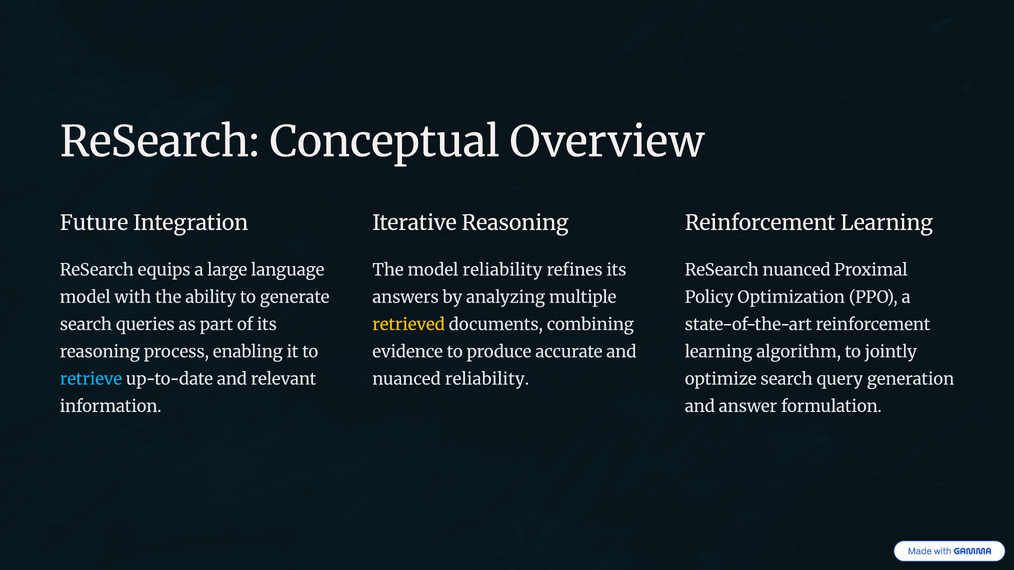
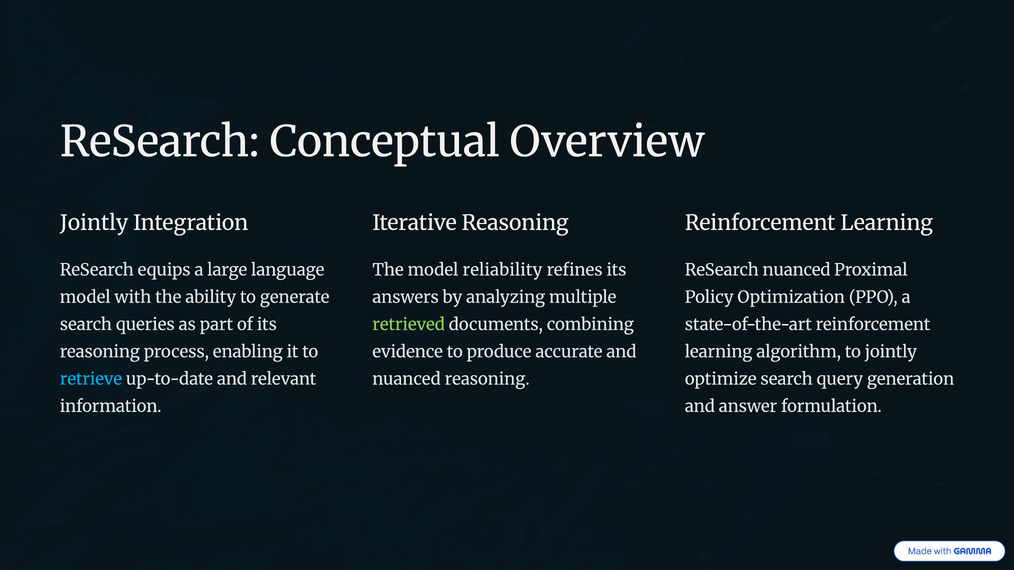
Future: Future -> Jointly (94, 223)
retrieved colour: yellow -> light green (409, 325)
nuanced reliability: reliability -> reasoning (487, 379)
